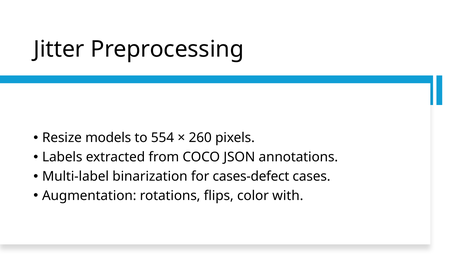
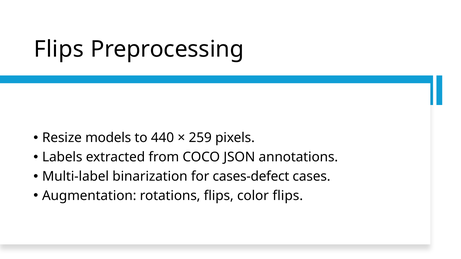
Jitter: Jitter -> Flips (59, 49)
554: 554 -> 440 (163, 138)
260: 260 -> 259 (200, 138)
color with: with -> flips (288, 196)
